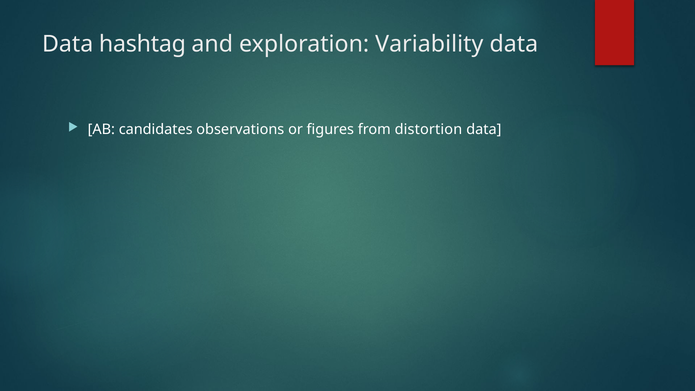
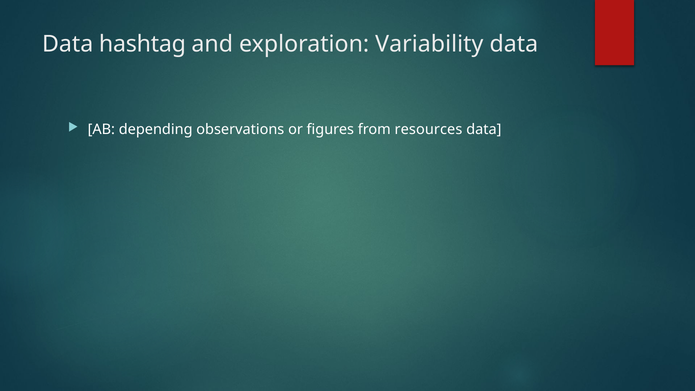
candidates: candidates -> depending (156, 129)
distortion: distortion -> resources (428, 129)
